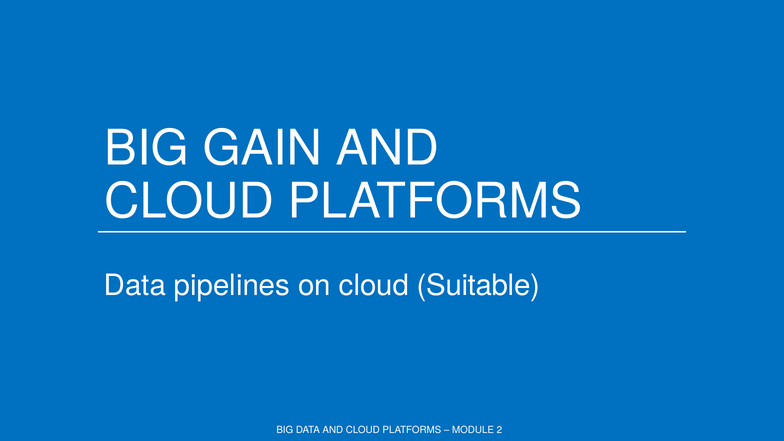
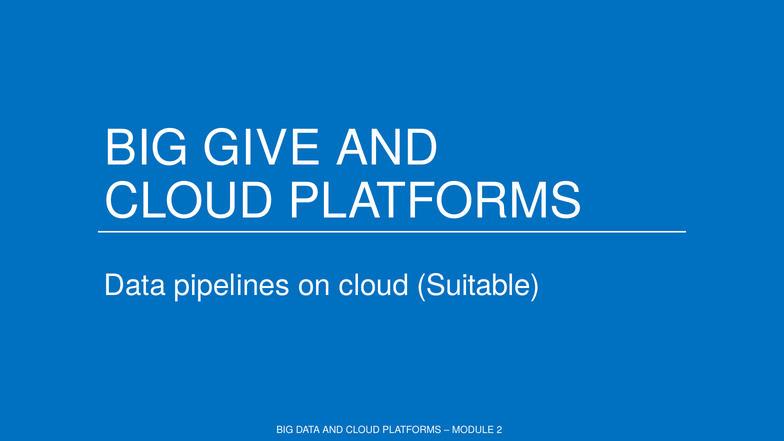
GAIN: GAIN -> GIVE (262, 149)
